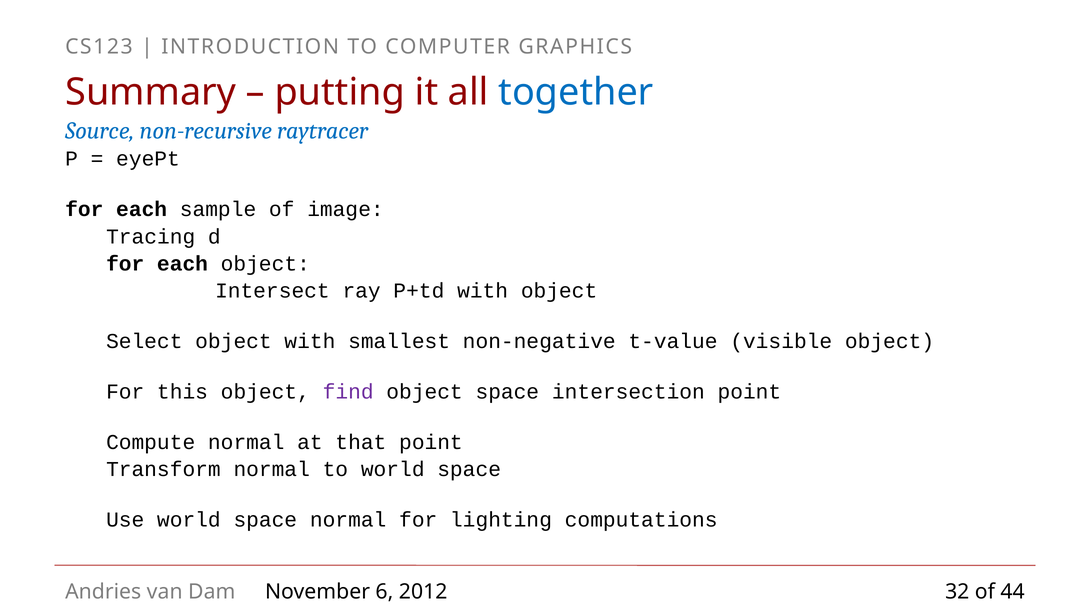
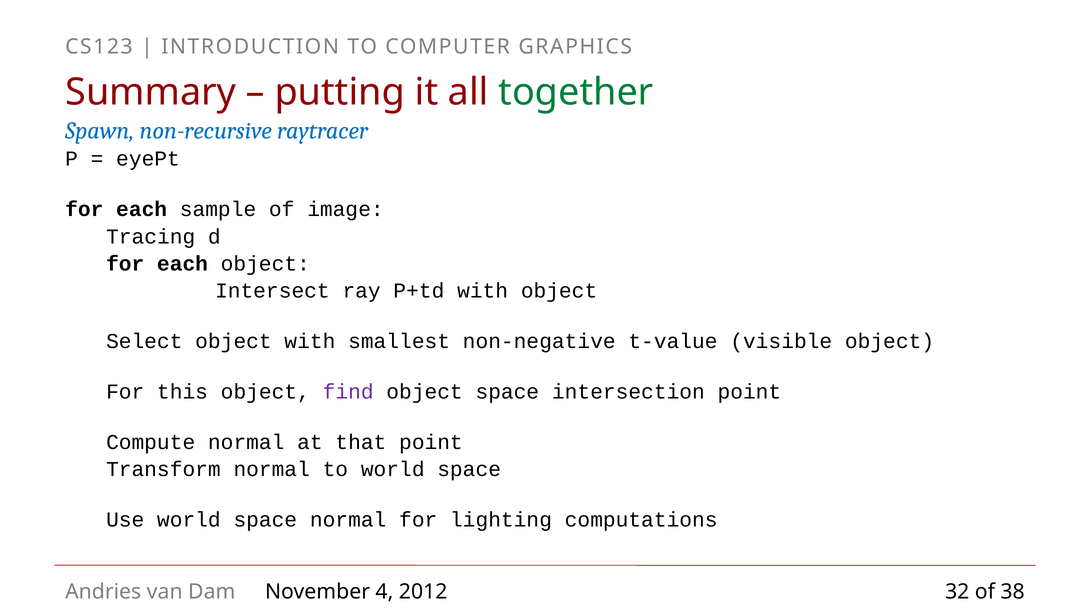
together colour: blue -> green (576, 92)
Source: Source -> Spawn (100, 131)
6: 6 -> 4 (384, 592)
44: 44 -> 38 (1013, 592)
